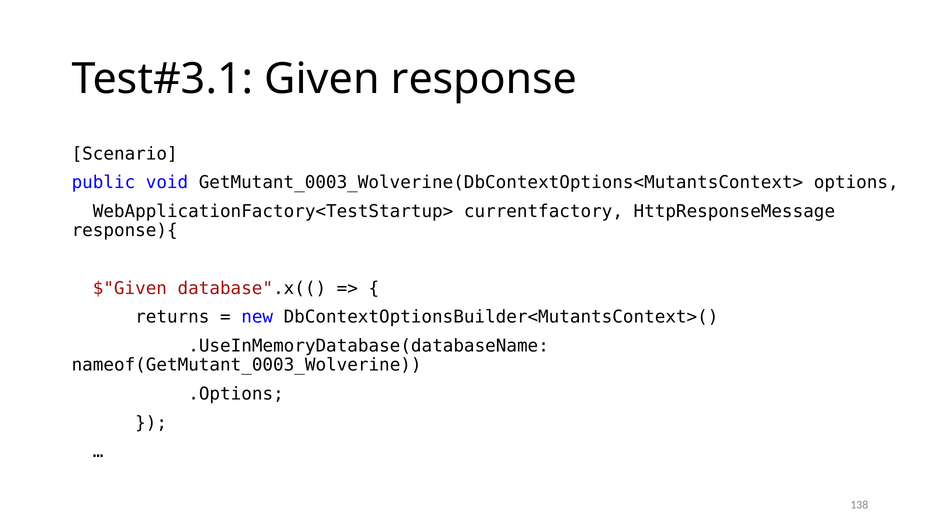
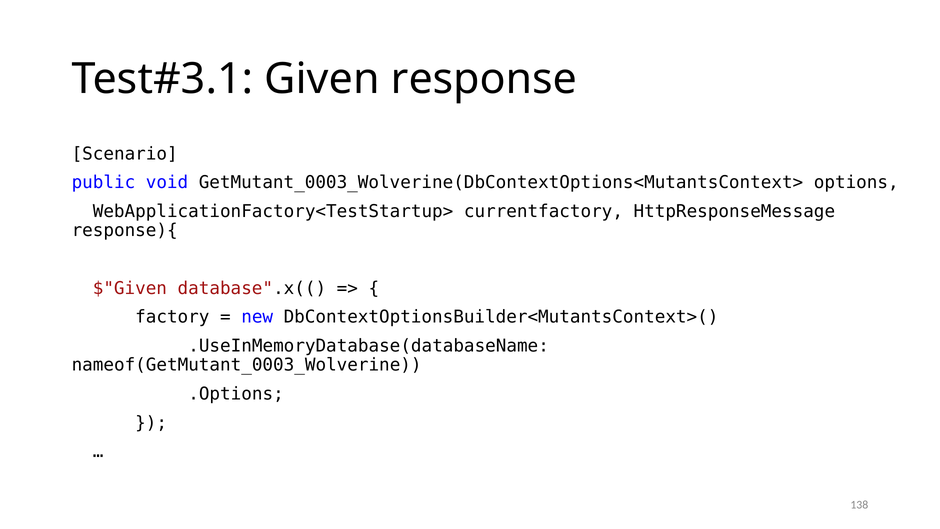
returns: returns -> factory (172, 317)
